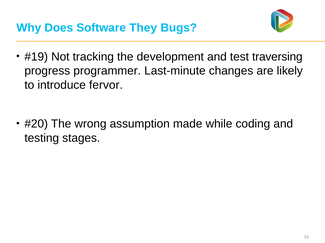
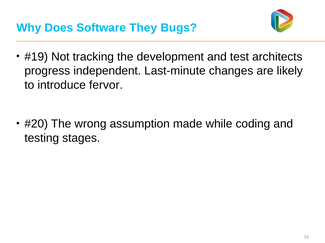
traversing: traversing -> architects (277, 57)
programmer: programmer -> independent (107, 71)
